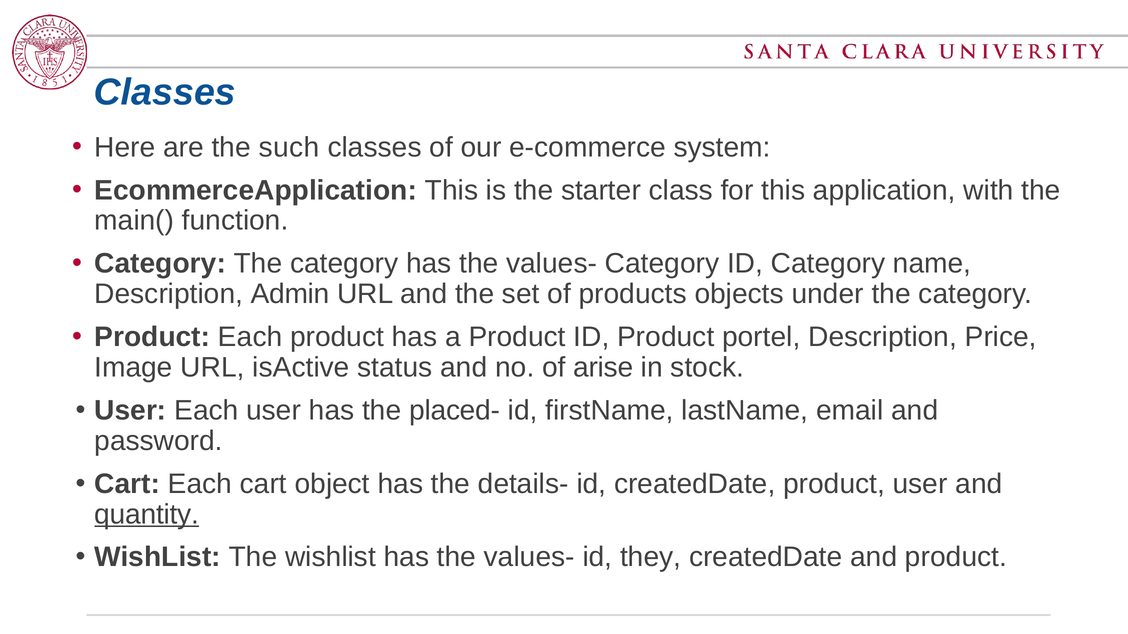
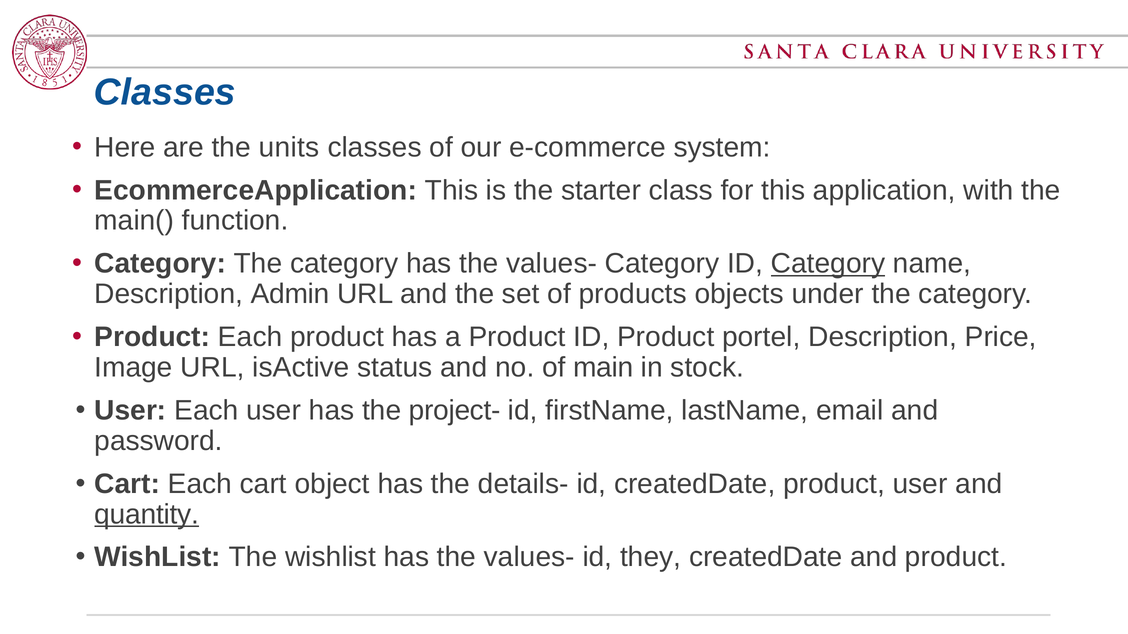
such: such -> units (289, 147)
Category underline: none -> present (828, 264)
arise: arise -> main (603, 368)
placed-: placed- -> project- (455, 411)
